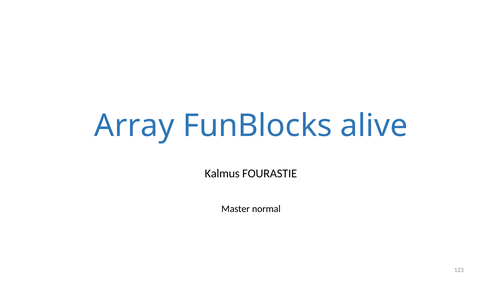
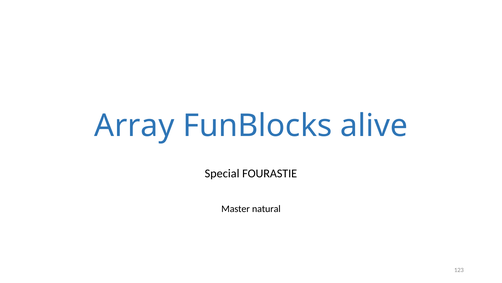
Kalmus: Kalmus -> Special (222, 173)
normal: normal -> natural (266, 208)
